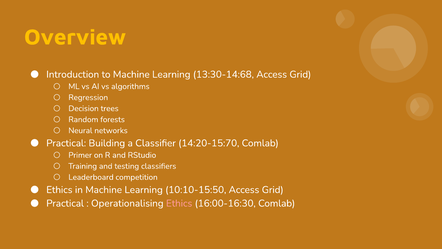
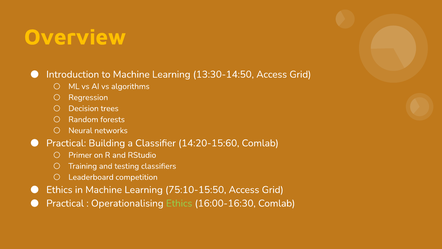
13:30-14:68: 13:30-14:68 -> 13:30-14:50 (223, 74)
14:20-15:70: 14:20-15:70 -> 14:20-15:60 (209, 143)
10:10-15:50: 10:10-15:50 -> 75:10-15:50 (196, 189)
Ethics colour: pink -> light green (179, 203)
